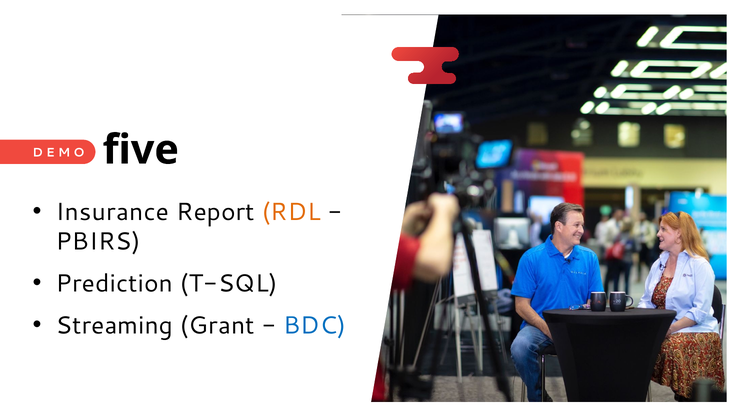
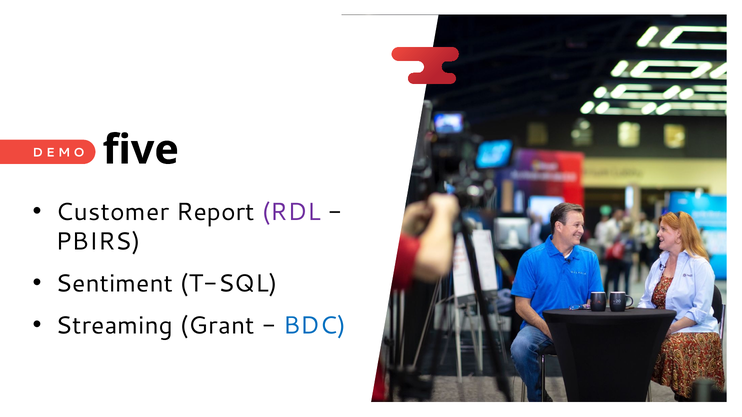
Insurance: Insurance -> Customer (113, 212)
RDL colour: orange -> purple (291, 212)
Prediction: Prediction -> Sentiment (115, 284)
